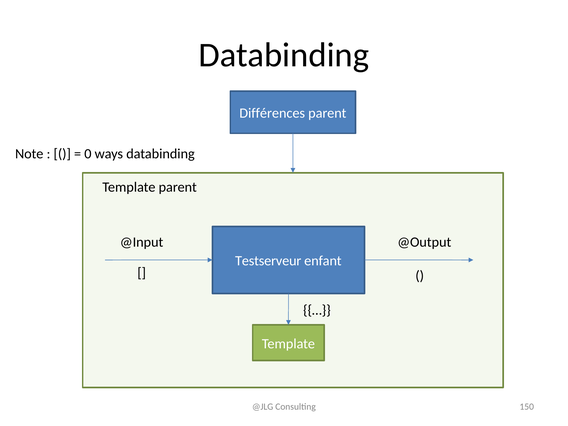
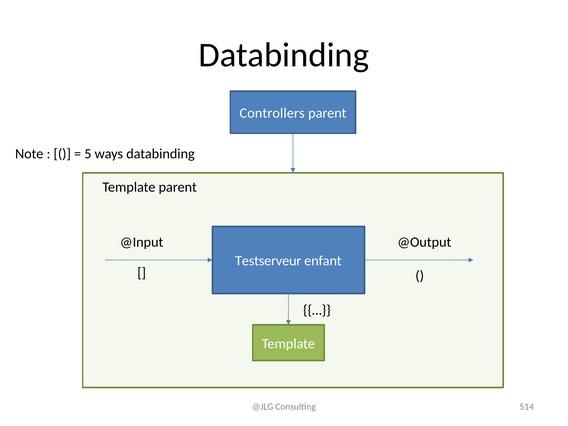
Différences: Différences -> Controllers (272, 113)
0: 0 -> 5 (88, 154)
150: 150 -> 514 (527, 407)
